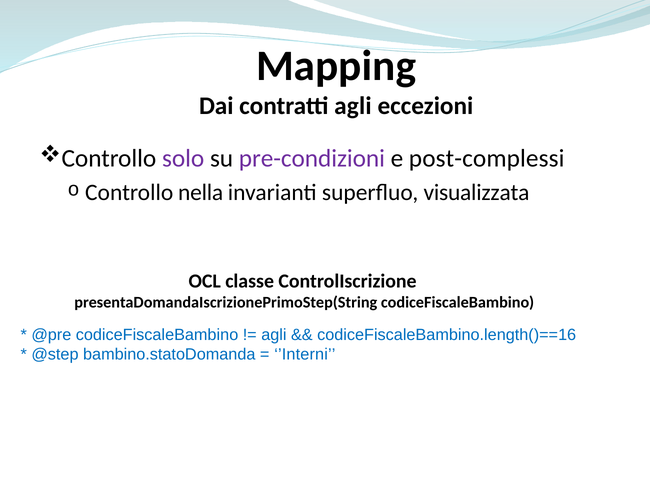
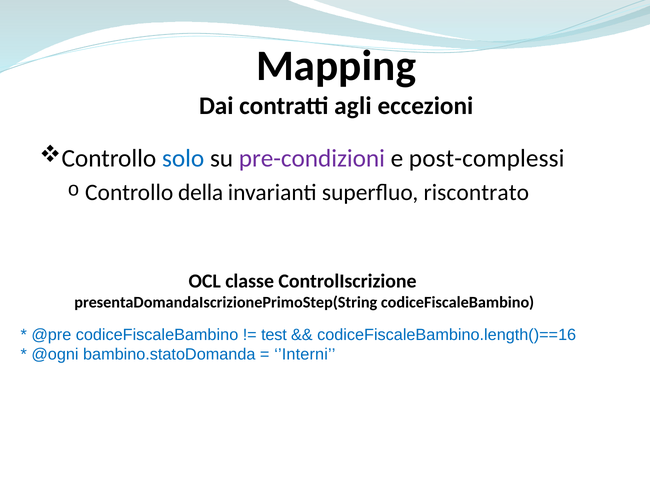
solo colour: purple -> blue (183, 158)
nella: nella -> della (201, 192)
visualizzata: visualizzata -> riscontrato (476, 192)
agli: agli -> test (274, 334)
@step: @step -> @ogni (55, 354)
